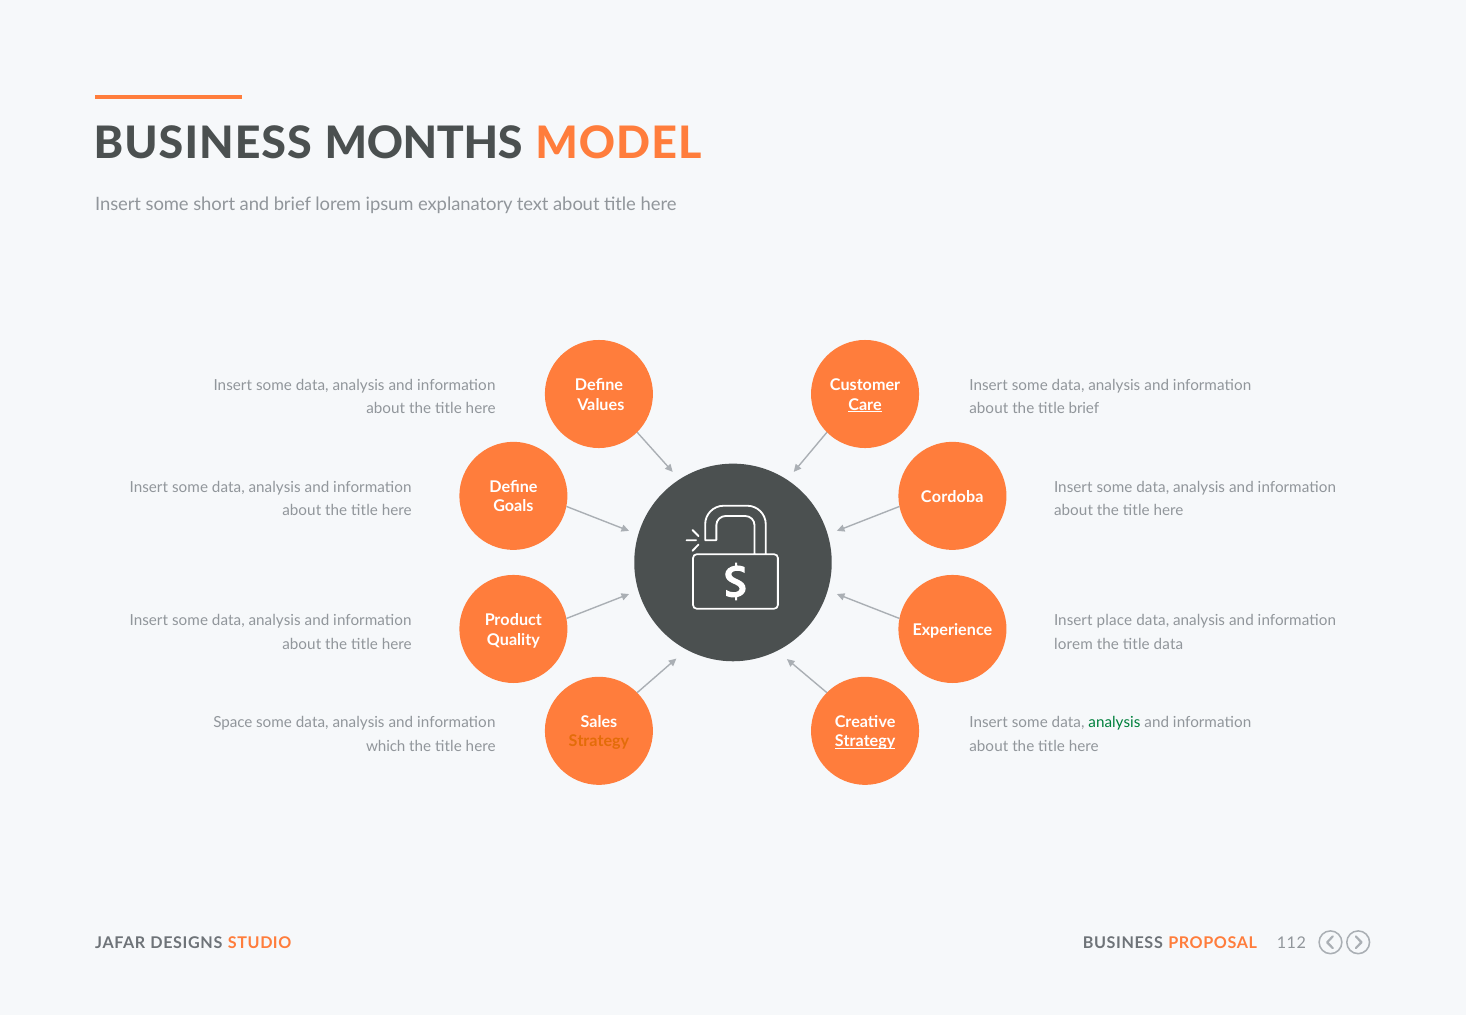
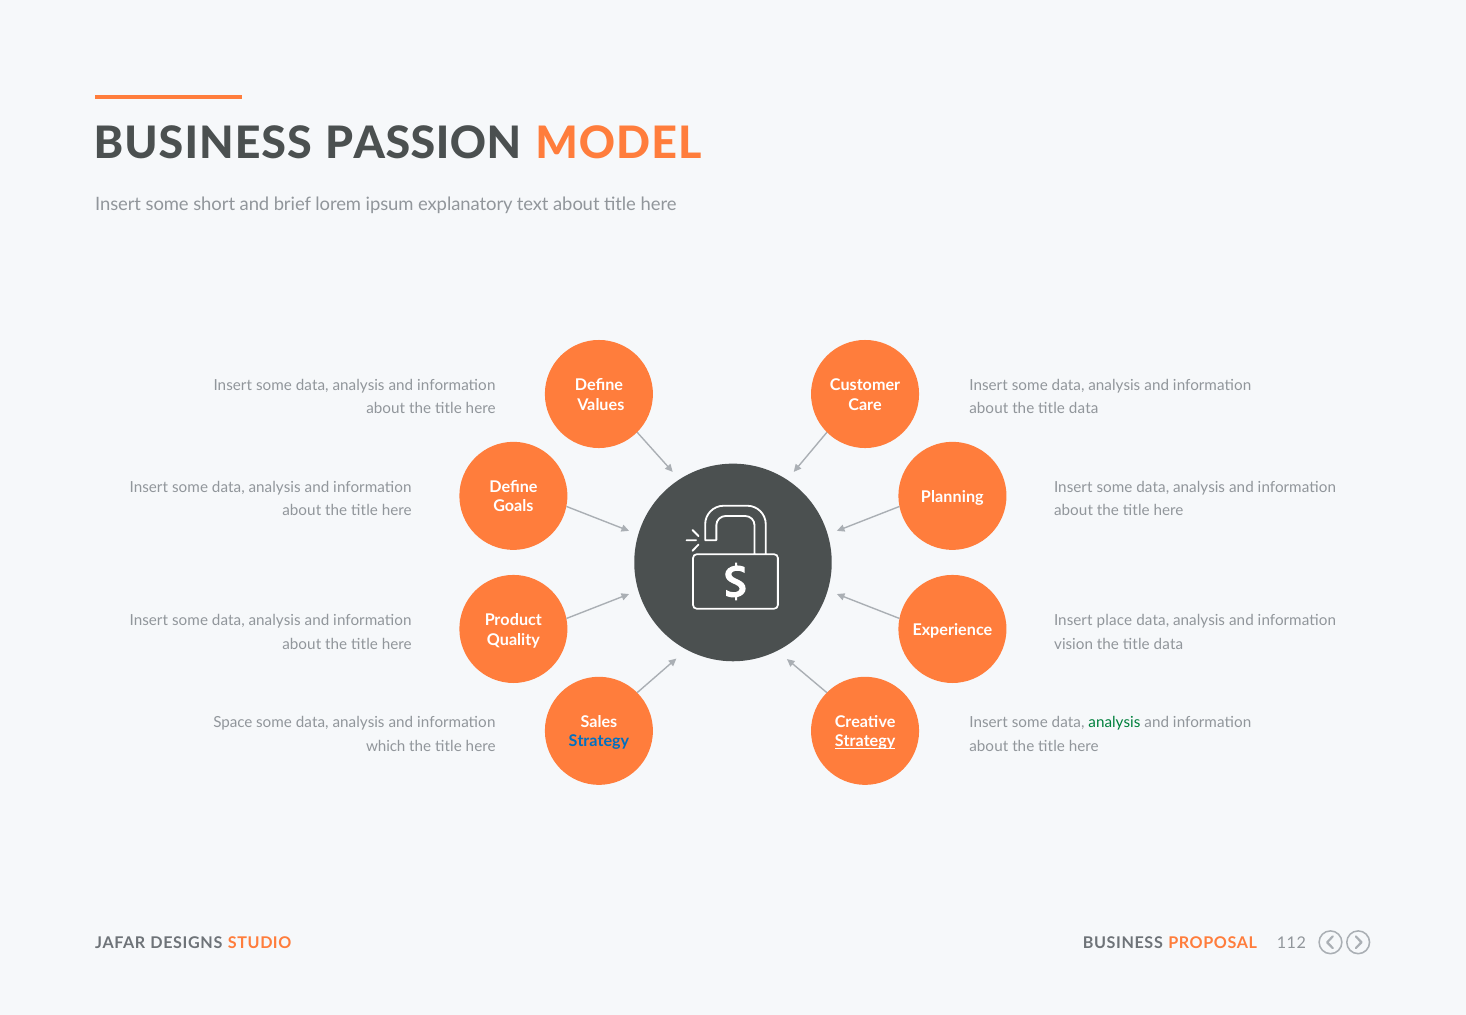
MONTHS: MONTHS -> PASSION (423, 144)
Care underline: present -> none (865, 405)
about the title brief: brief -> data (1084, 409)
Cordoba: Cordoba -> Planning (952, 497)
lorem: lorem -> vision (1074, 644)
Strategy colour: orange -> blue (599, 741)
